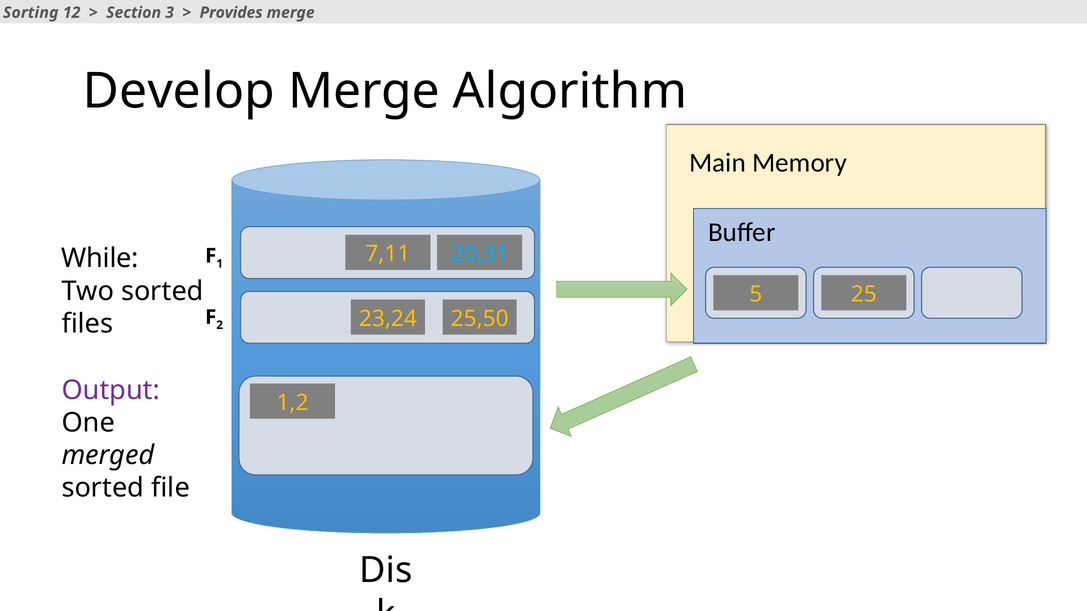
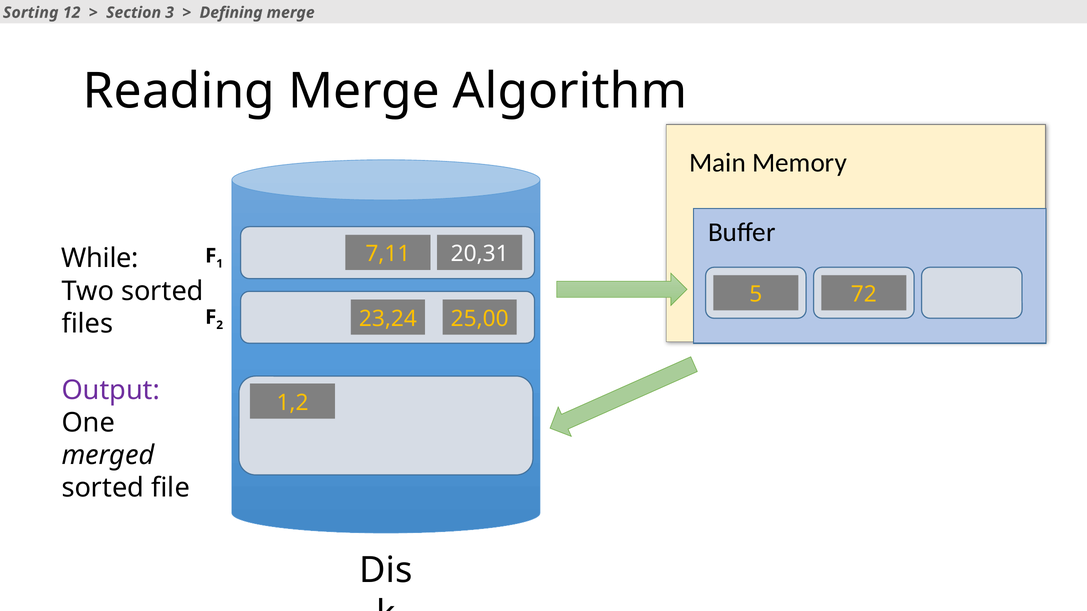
Provides: Provides -> Defining (231, 13)
Develop: Develop -> Reading (179, 91)
20,31 colour: light blue -> white (480, 254)
25: 25 -> 72 (864, 295)
25,50: 25,50 -> 25,00 (480, 319)
